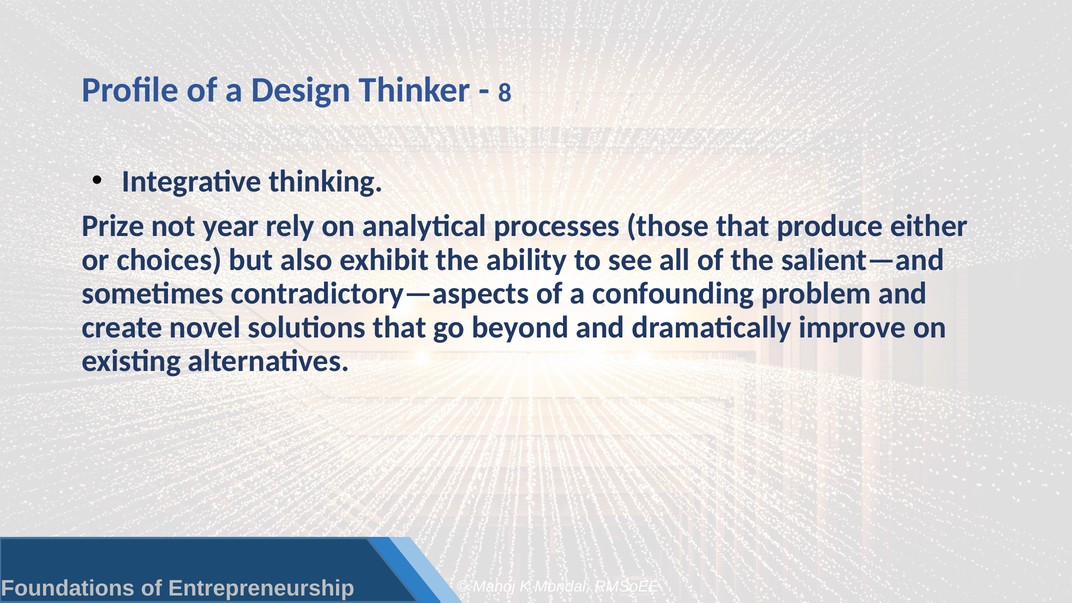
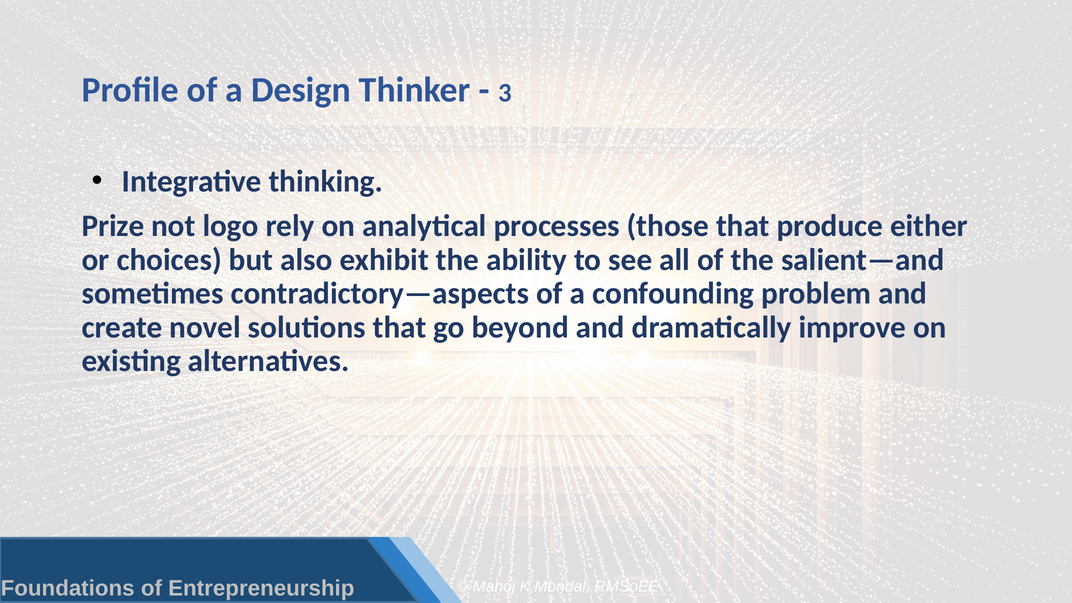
8: 8 -> 3 (505, 93)
year: year -> logo (231, 226)
